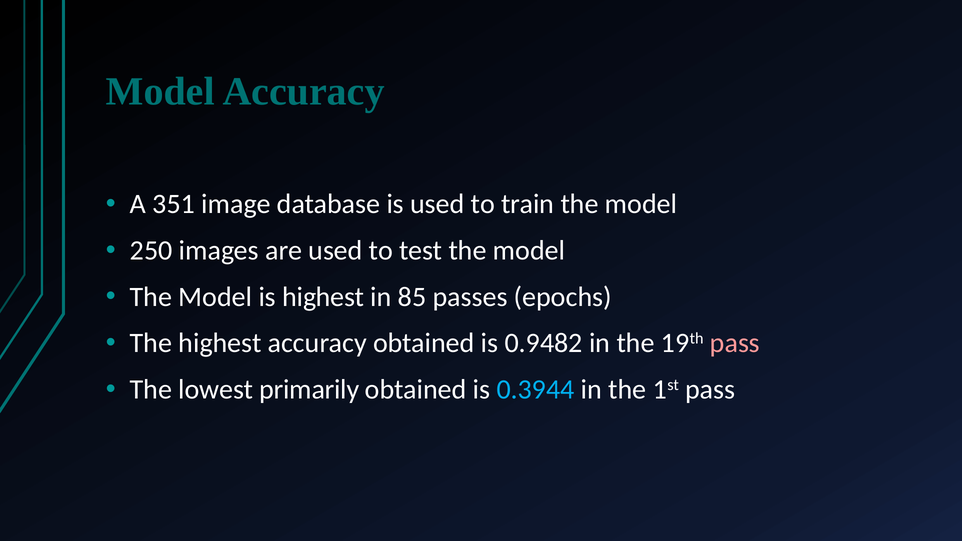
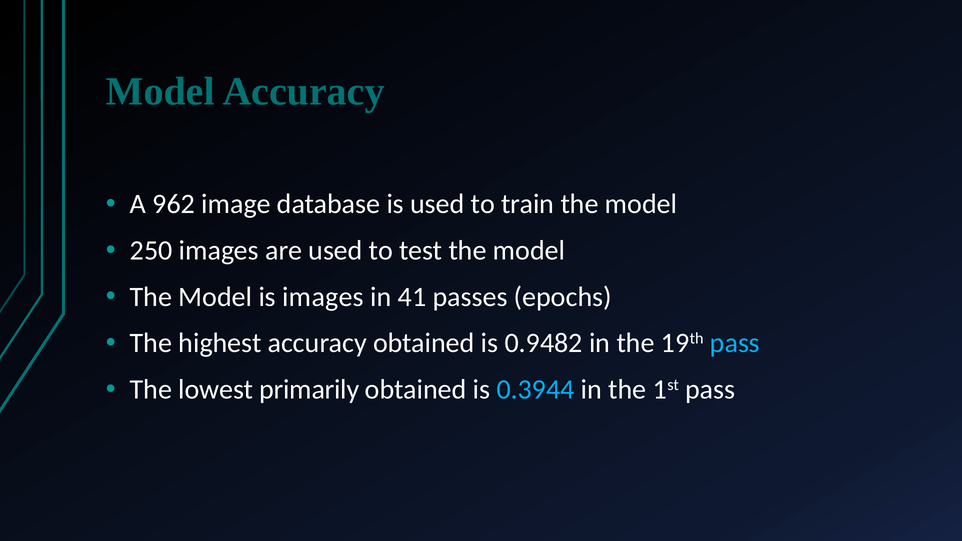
351: 351 -> 962 (174, 204)
is highest: highest -> images (323, 297)
85: 85 -> 41 (412, 297)
pass colour: pink -> light blue (735, 343)
